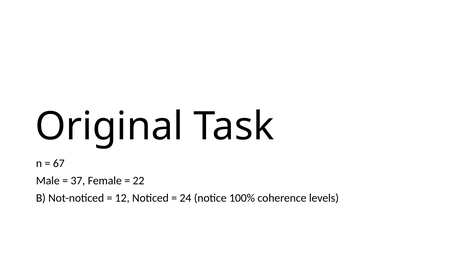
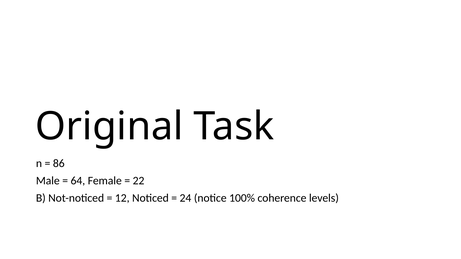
67: 67 -> 86 (59, 164)
37: 37 -> 64 (78, 181)
